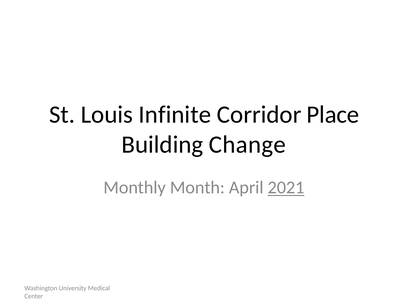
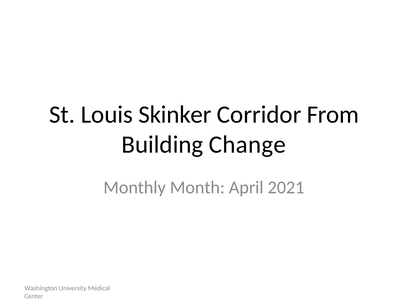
Infinite: Infinite -> Skinker (175, 115)
Place: Place -> From (333, 115)
2021 underline: present -> none (286, 188)
